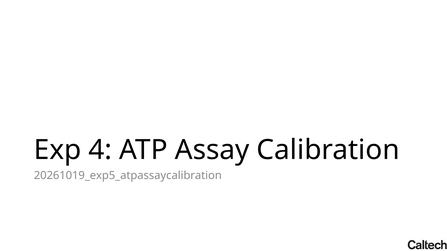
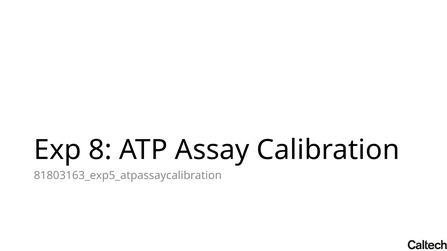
4: 4 -> 8 (100, 150)
20261019_exp5_atpassaycalibration: 20261019_exp5_atpassaycalibration -> 81803163_exp5_atpassaycalibration (128, 176)
